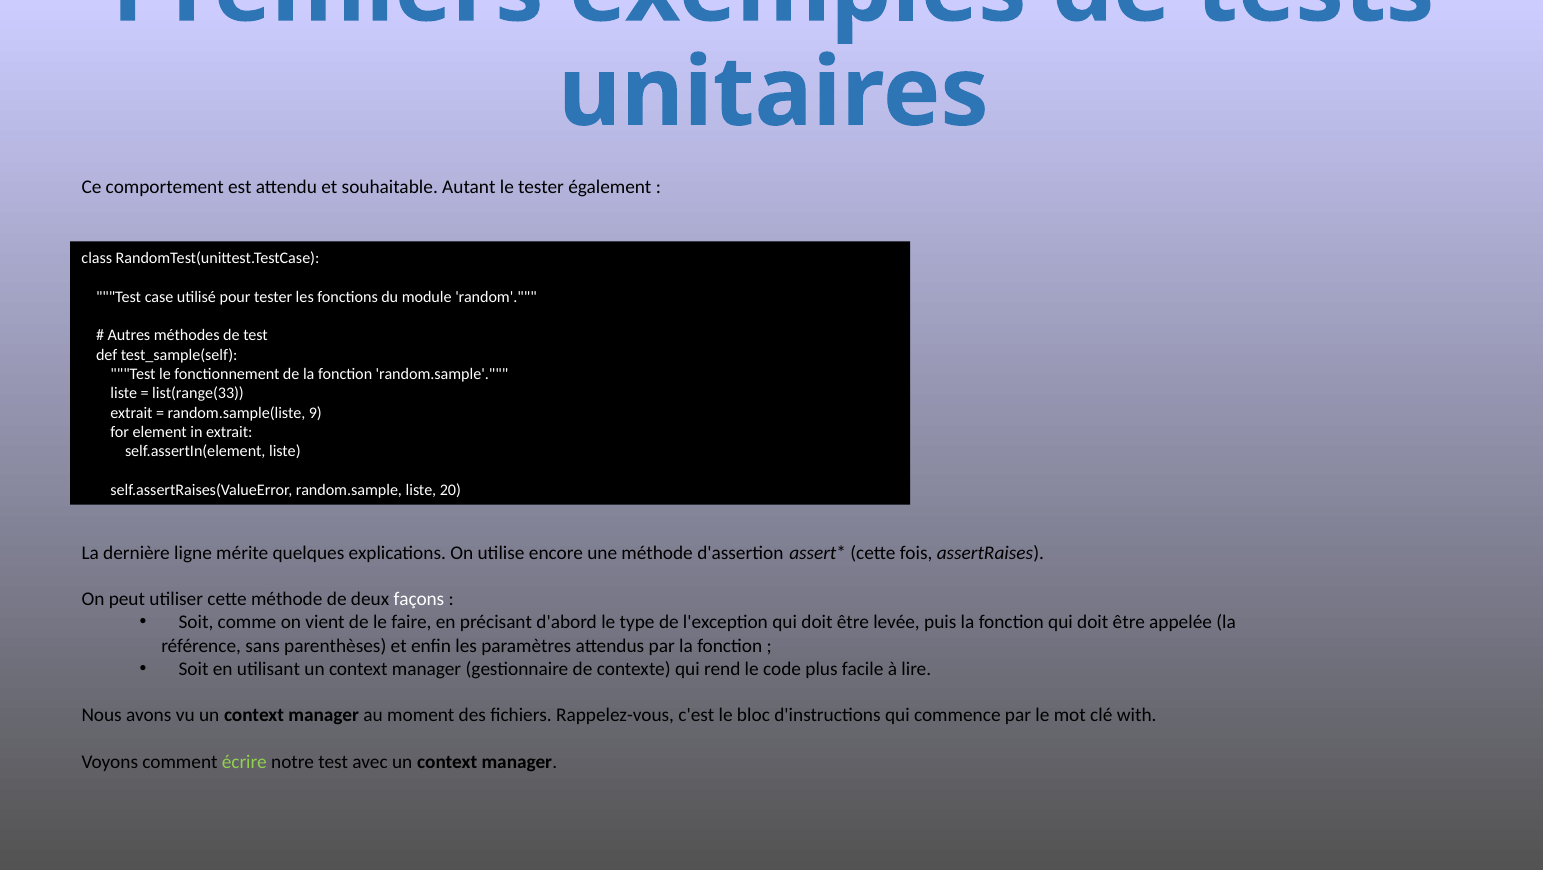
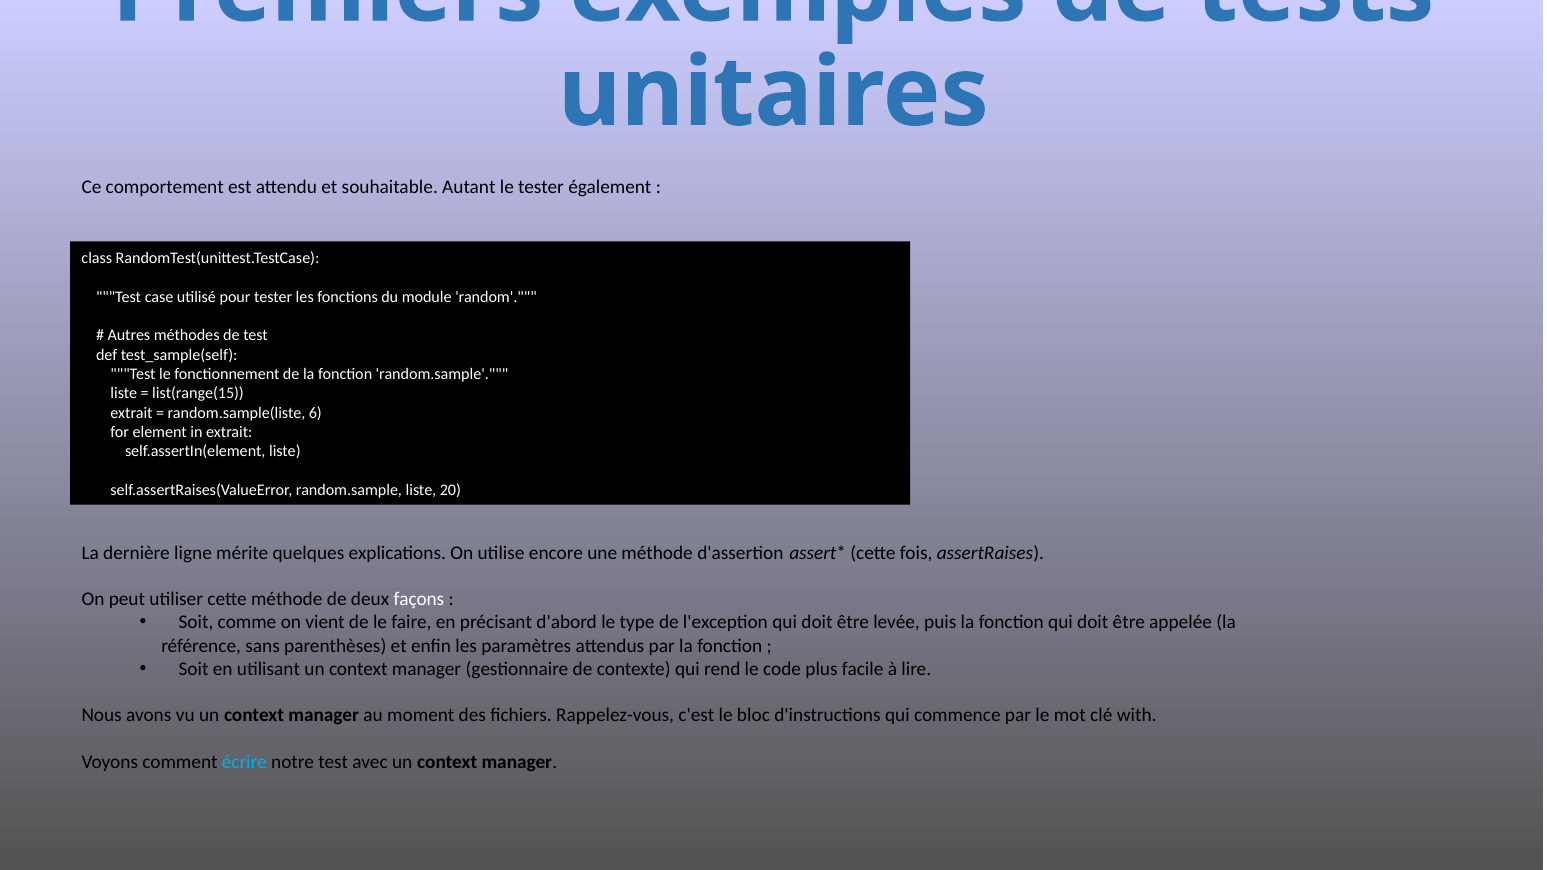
list(range(33: list(range(33 -> list(range(15 (198, 394)
9: 9 -> 6 (315, 413)
écrire colour: light green -> light blue (244, 762)
